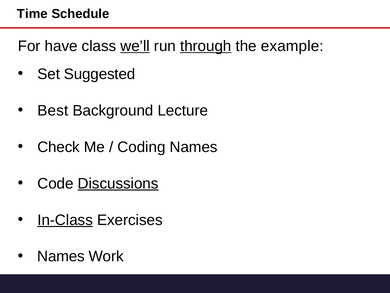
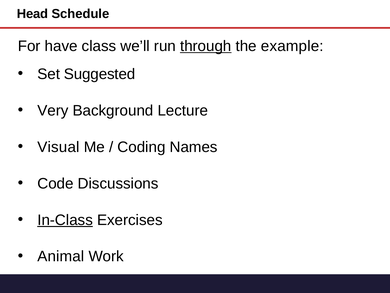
Time: Time -> Head (32, 14)
we’ll underline: present -> none (135, 46)
Best: Best -> Very (53, 110)
Check: Check -> Visual (58, 147)
Discussions underline: present -> none (118, 183)
Names: Names -> Animal (61, 256)
